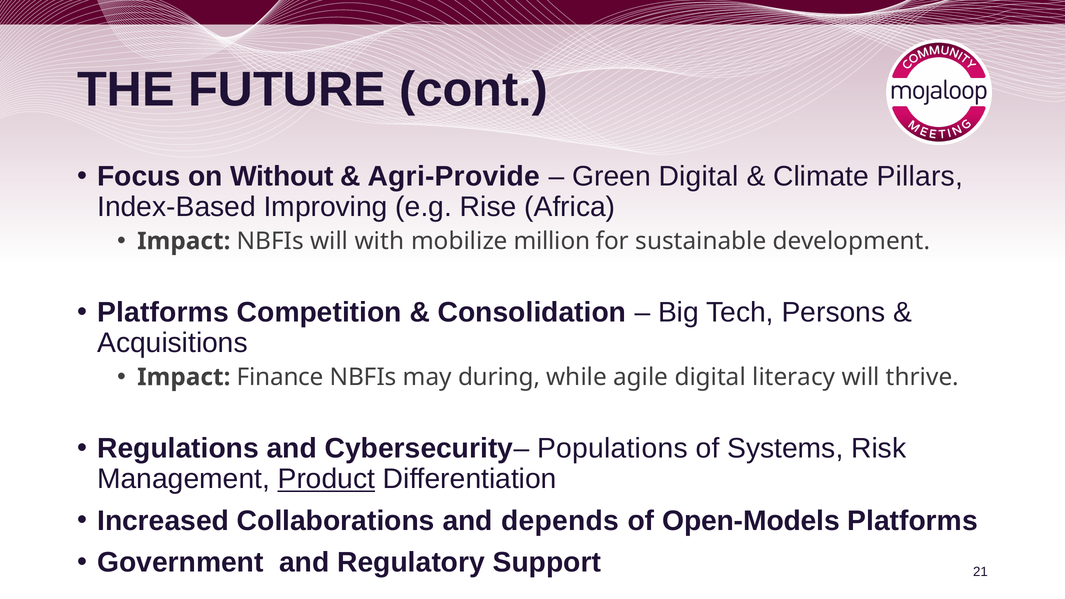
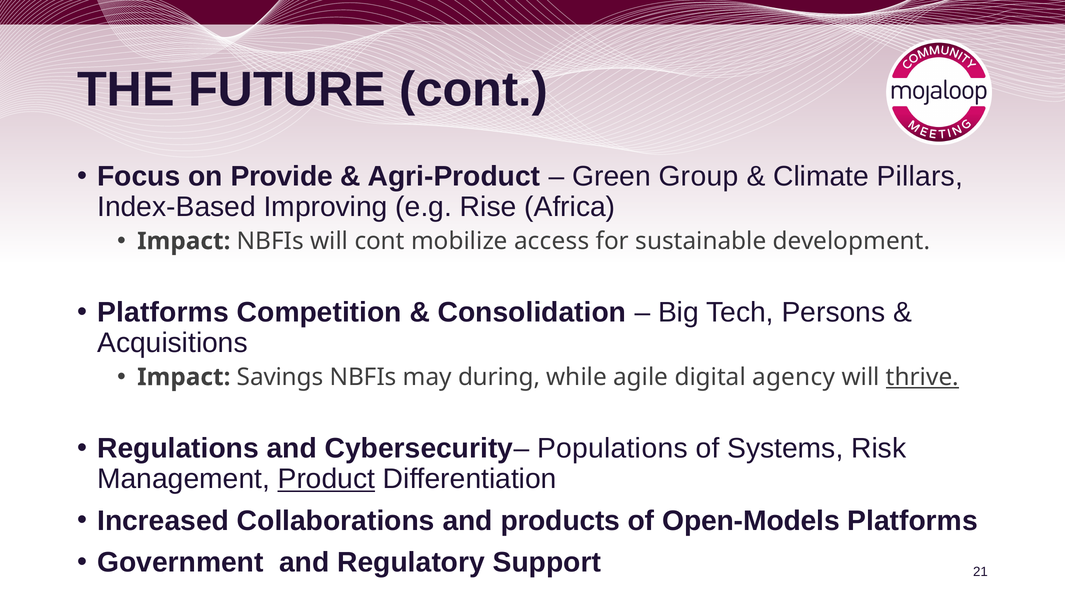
Without: Without -> Provide (282, 177)
Agri-Provide: Agri-Provide -> Agri-Product (454, 177)
Green Digital: Digital -> Group (699, 177)
will with: with -> cont (380, 241)
million: million -> access (552, 241)
Finance: Finance -> Savings (280, 377)
literacy: literacy -> agency (794, 377)
thrive underline: none -> present (922, 377)
depends: depends -> products (560, 521)
